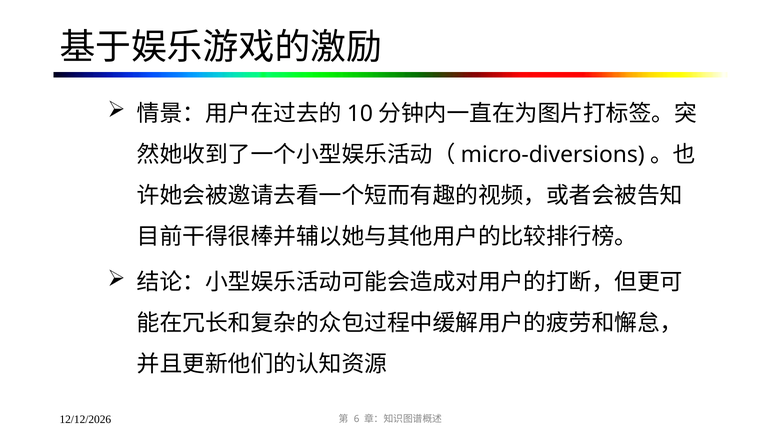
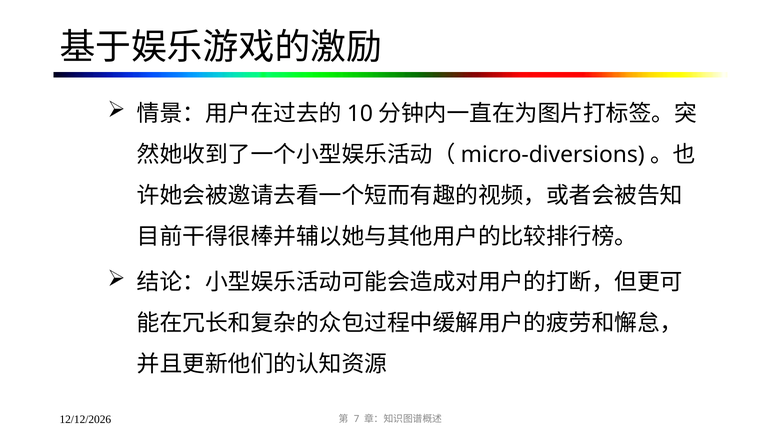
6: 6 -> 7 (357, 420)
